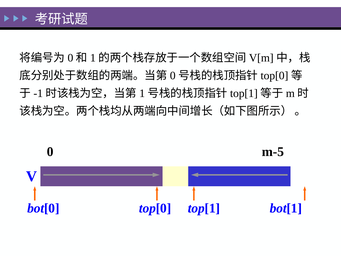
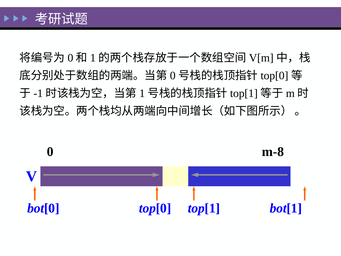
m-5: m-5 -> m-8 (273, 152)
